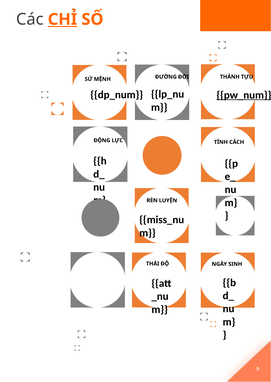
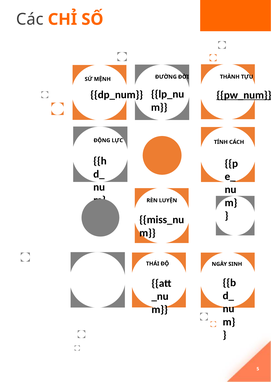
CHỈ underline: present -> none (62, 19)
